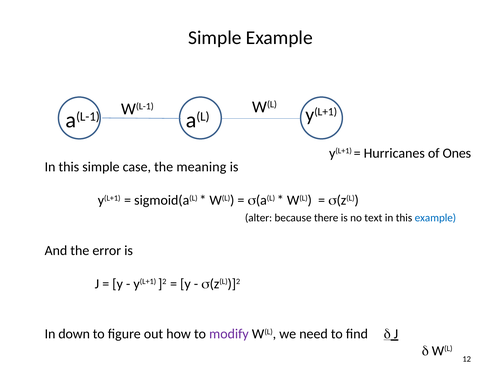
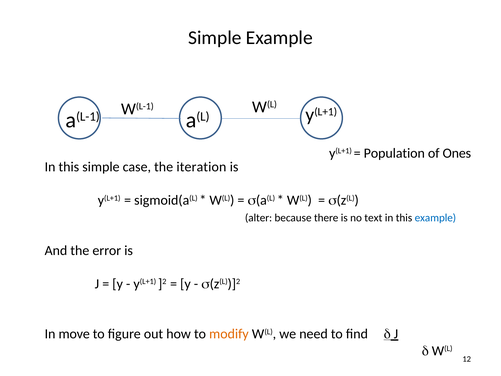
Hurricanes: Hurricanes -> Population (394, 153)
meaning: meaning -> iteration (201, 167)
down: down -> move (74, 334)
modify colour: purple -> orange (229, 334)
